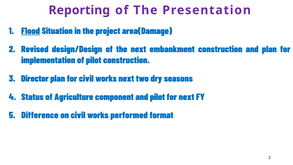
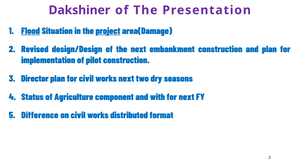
Reporting: Reporting -> Dakshiner (79, 10)
project underline: none -> present (108, 31)
and pilot: pilot -> with (157, 97)
performed: performed -> distributed (129, 115)
